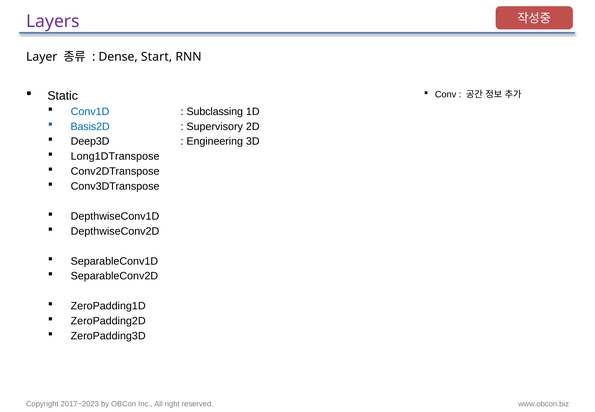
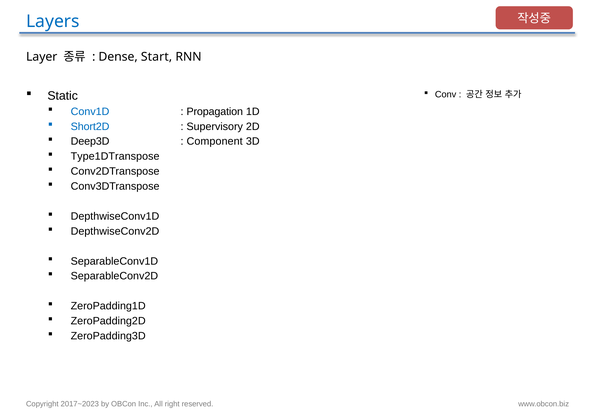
Layers colour: purple -> blue (53, 21)
Subclassing: Subclassing -> Propagation (215, 111)
Basis2D: Basis2D -> Short2D (90, 126)
Engineering: Engineering -> Component (215, 141)
Long1DTranspose: Long1DTranspose -> Type1DTranspose (115, 156)
